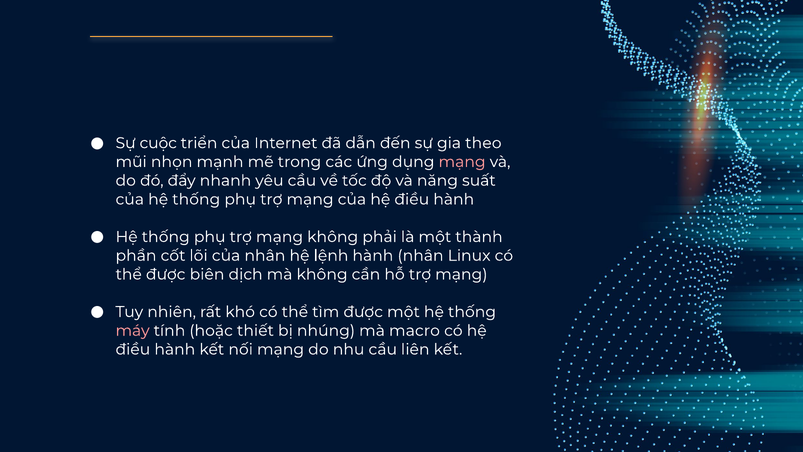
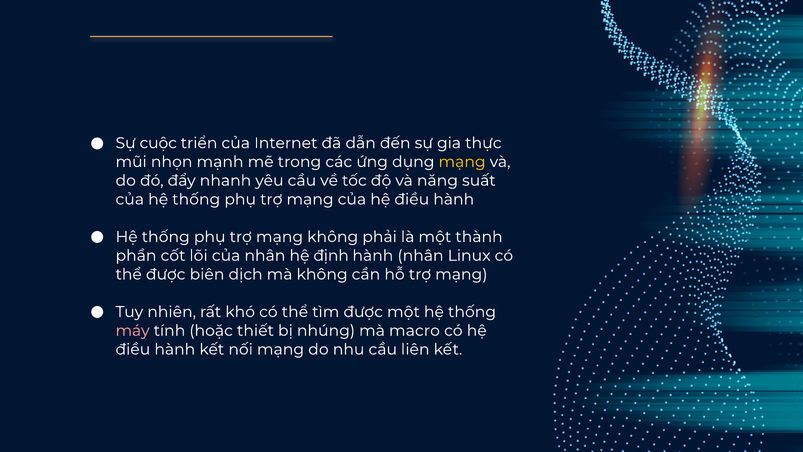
theo: theo -> thực (483, 143)
mạng colour: pink -> yellow (462, 162)
lệnh: lệnh -> định (331, 255)
